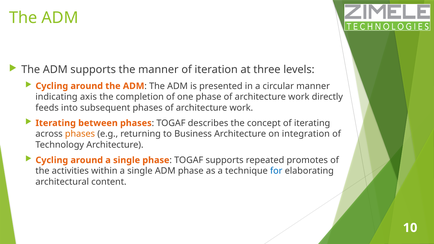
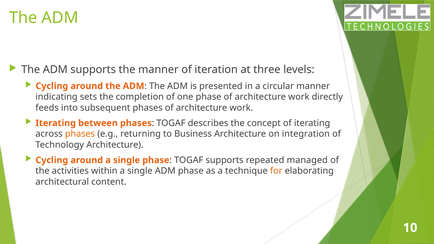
axis: axis -> sets (88, 97)
promotes: promotes -> managed (307, 160)
for colour: blue -> orange (276, 171)
